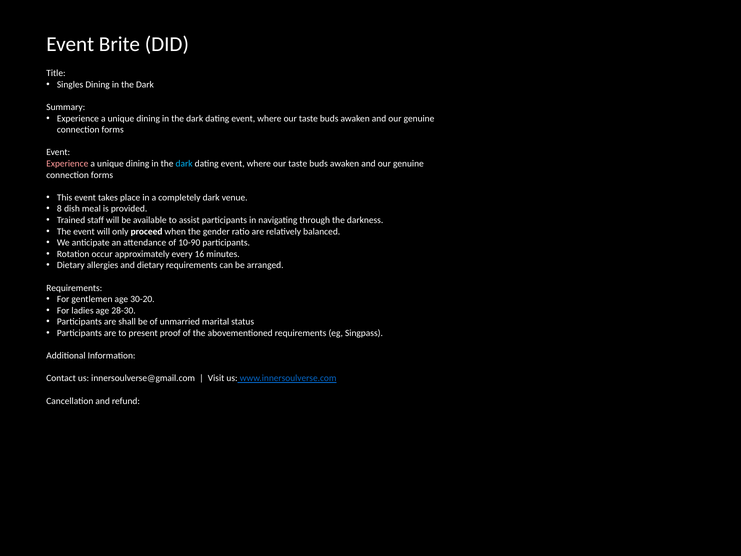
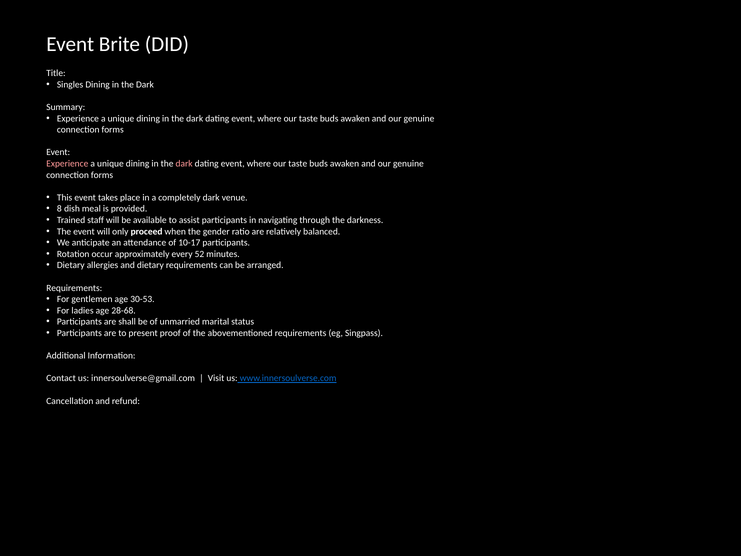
dark colour: light blue -> pink (184, 164)
10-90: 10-90 -> 10-17 (189, 243)
16: 16 -> 52 (199, 254)
30-20: 30-20 -> 30-53 (142, 299)
28-30: 28-30 -> 28-68 (124, 310)
